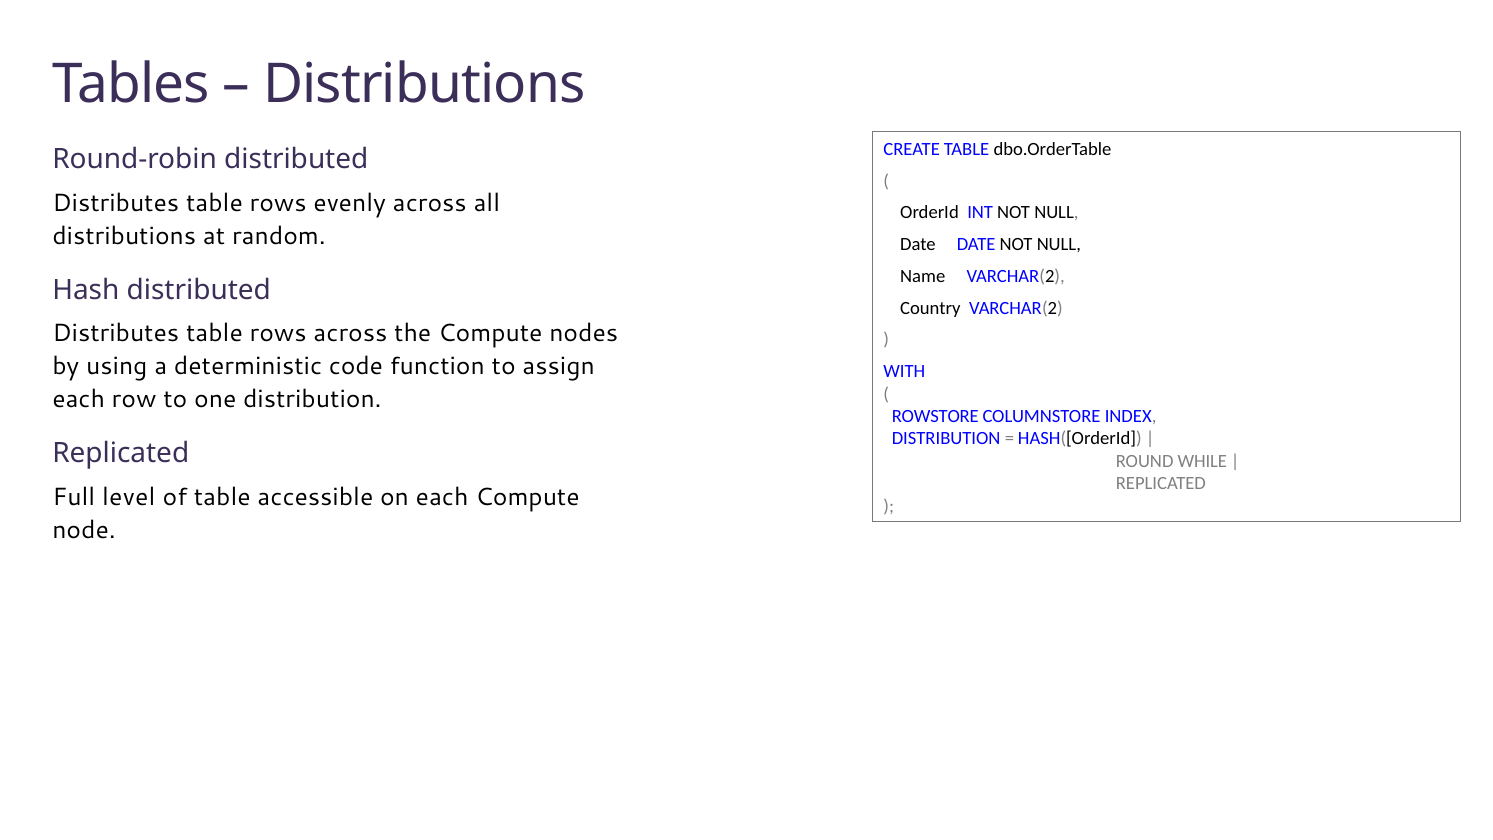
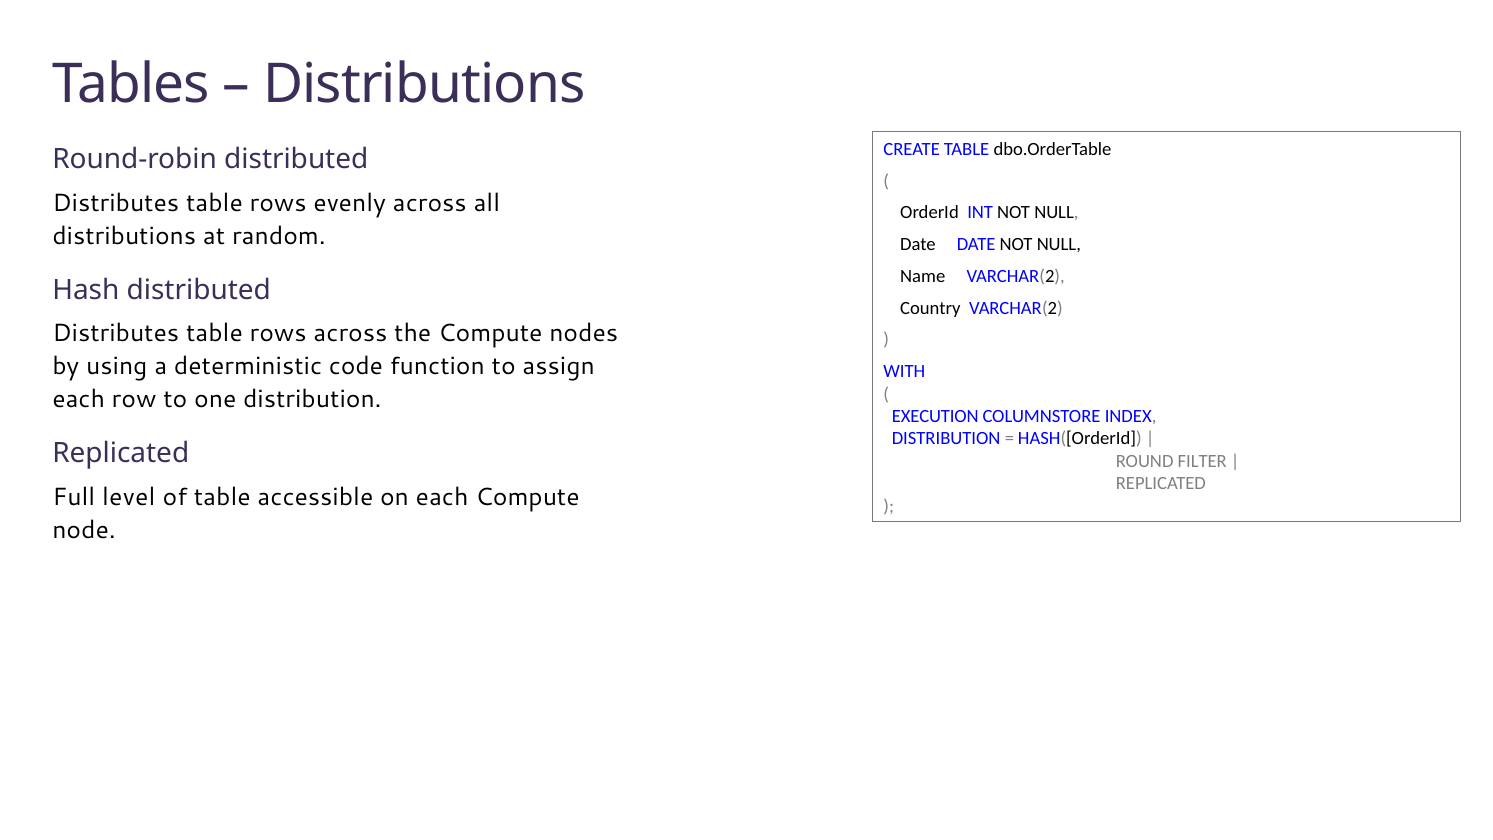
ROWSTORE: ROWSTORE -> EXECUTION (935, 416)
WHILE: WHILE -> FILTER (1202, 461)
